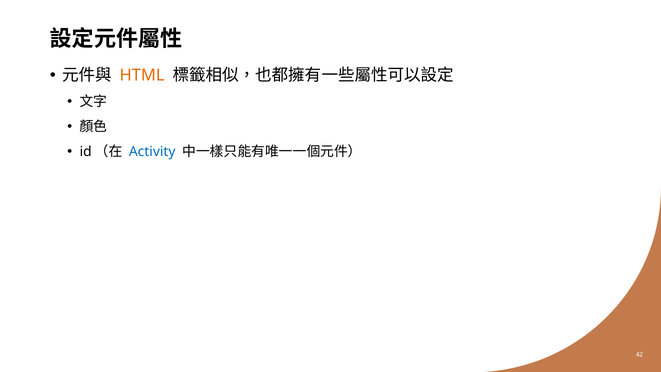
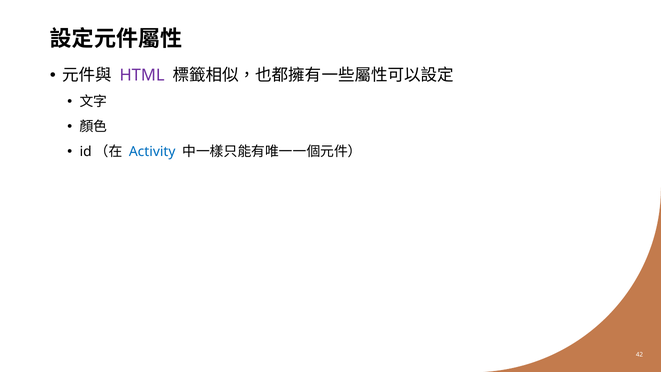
HTML colour: orange -> purple (142, 75)
